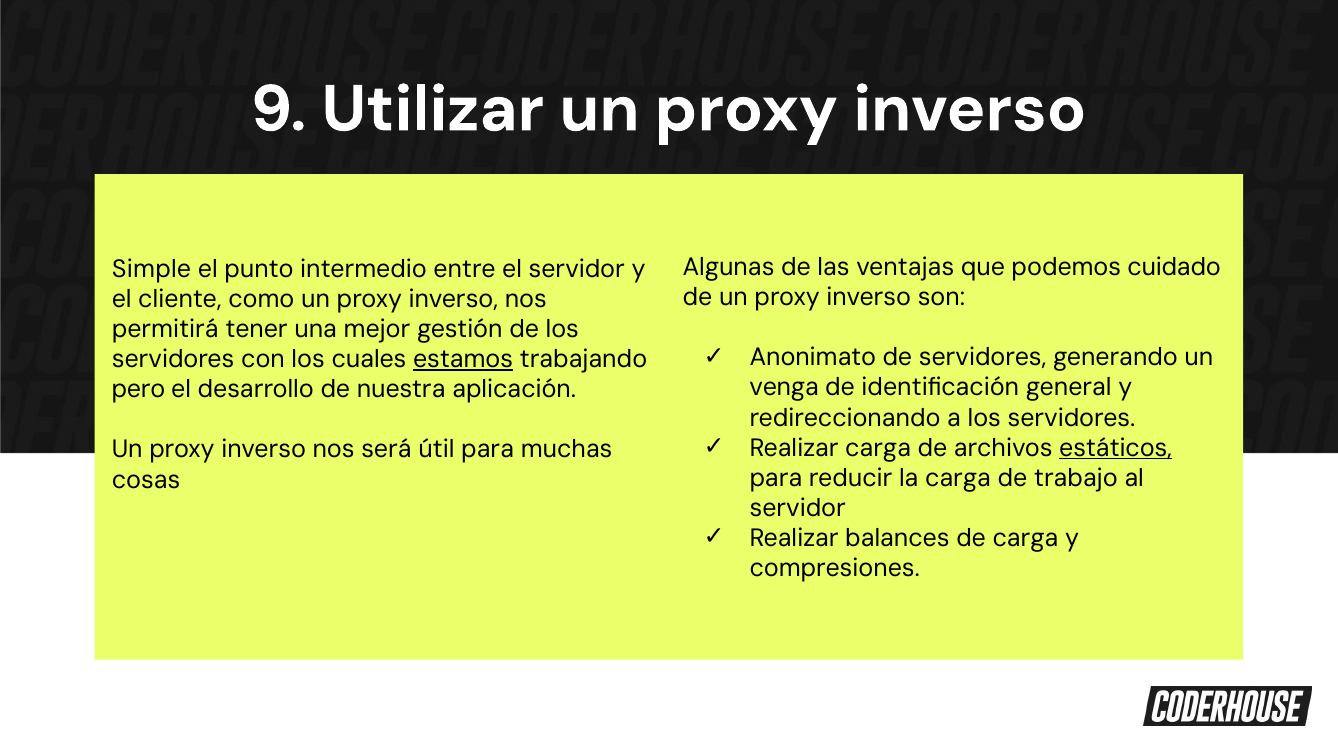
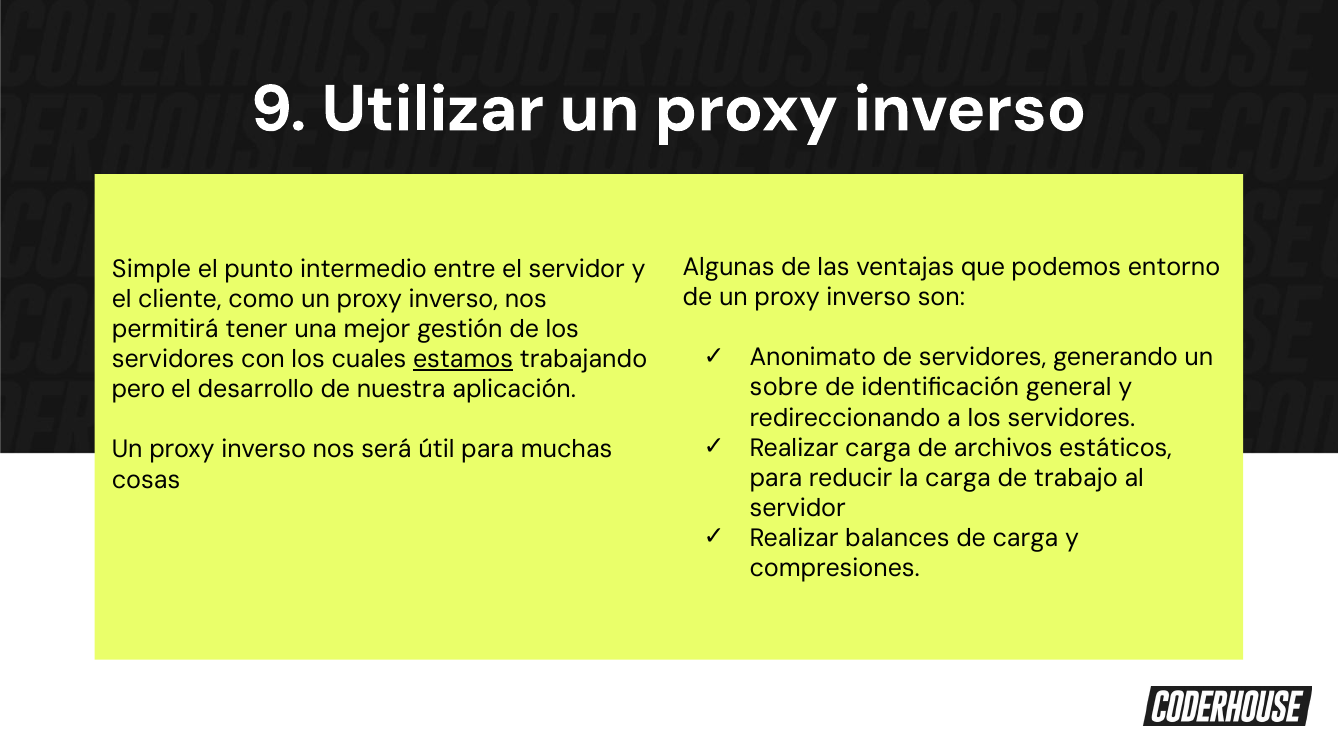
cuidado: cuidado -> entorno (1174, 267)
venga: venga -> sobre (784, 388)
estáticos underline: present -> none (1116, 448)
